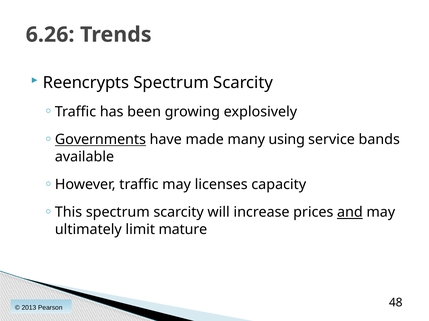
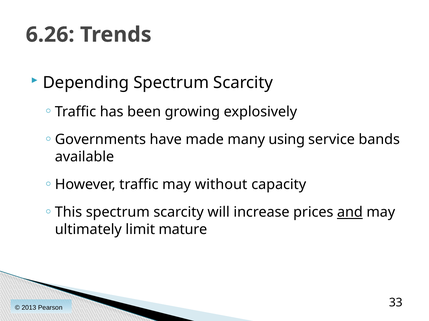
Reencrypts: Reencrypts -> Depending (86, 83)
Governments underline: present -> none (100, 140)
licenses: licenses -> without (221, 185)
48: 48 -> 33 (396, 303)
